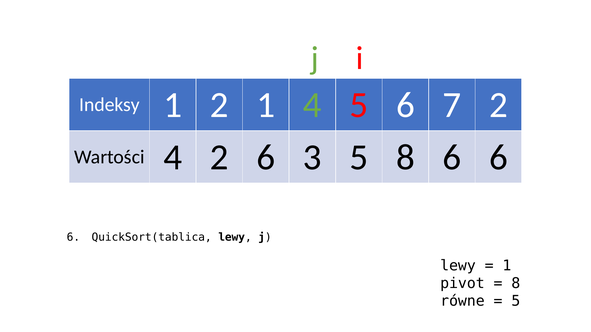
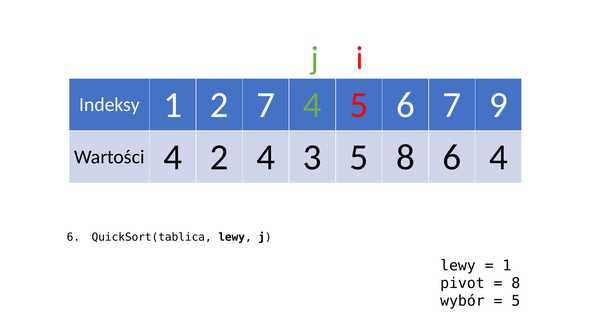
2 1: 1 -> 7 (266, 105)
7 2: 2 -> 9 (498, 105)
2 6: 6 -> 4 (266, 157)
6 6: 6 -> 4 (498, 157)
równe: równe -> wybór (462, 302)
